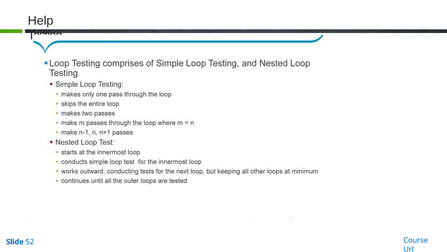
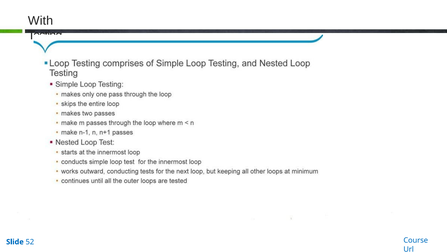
Help: Help -> With (41, 21)
